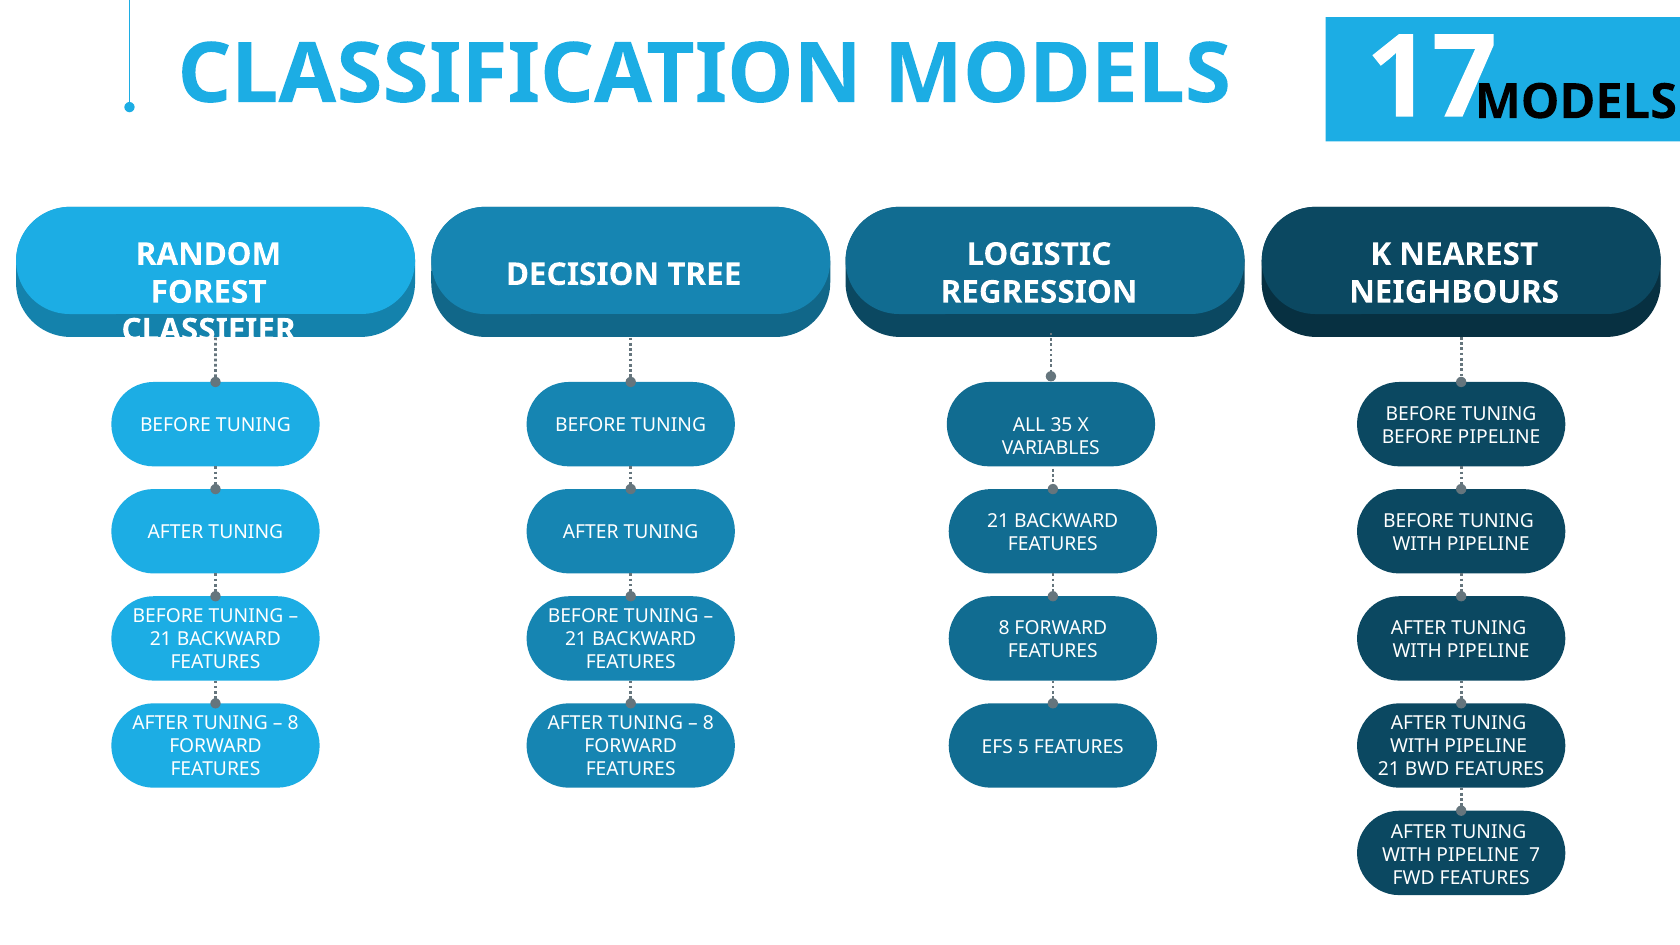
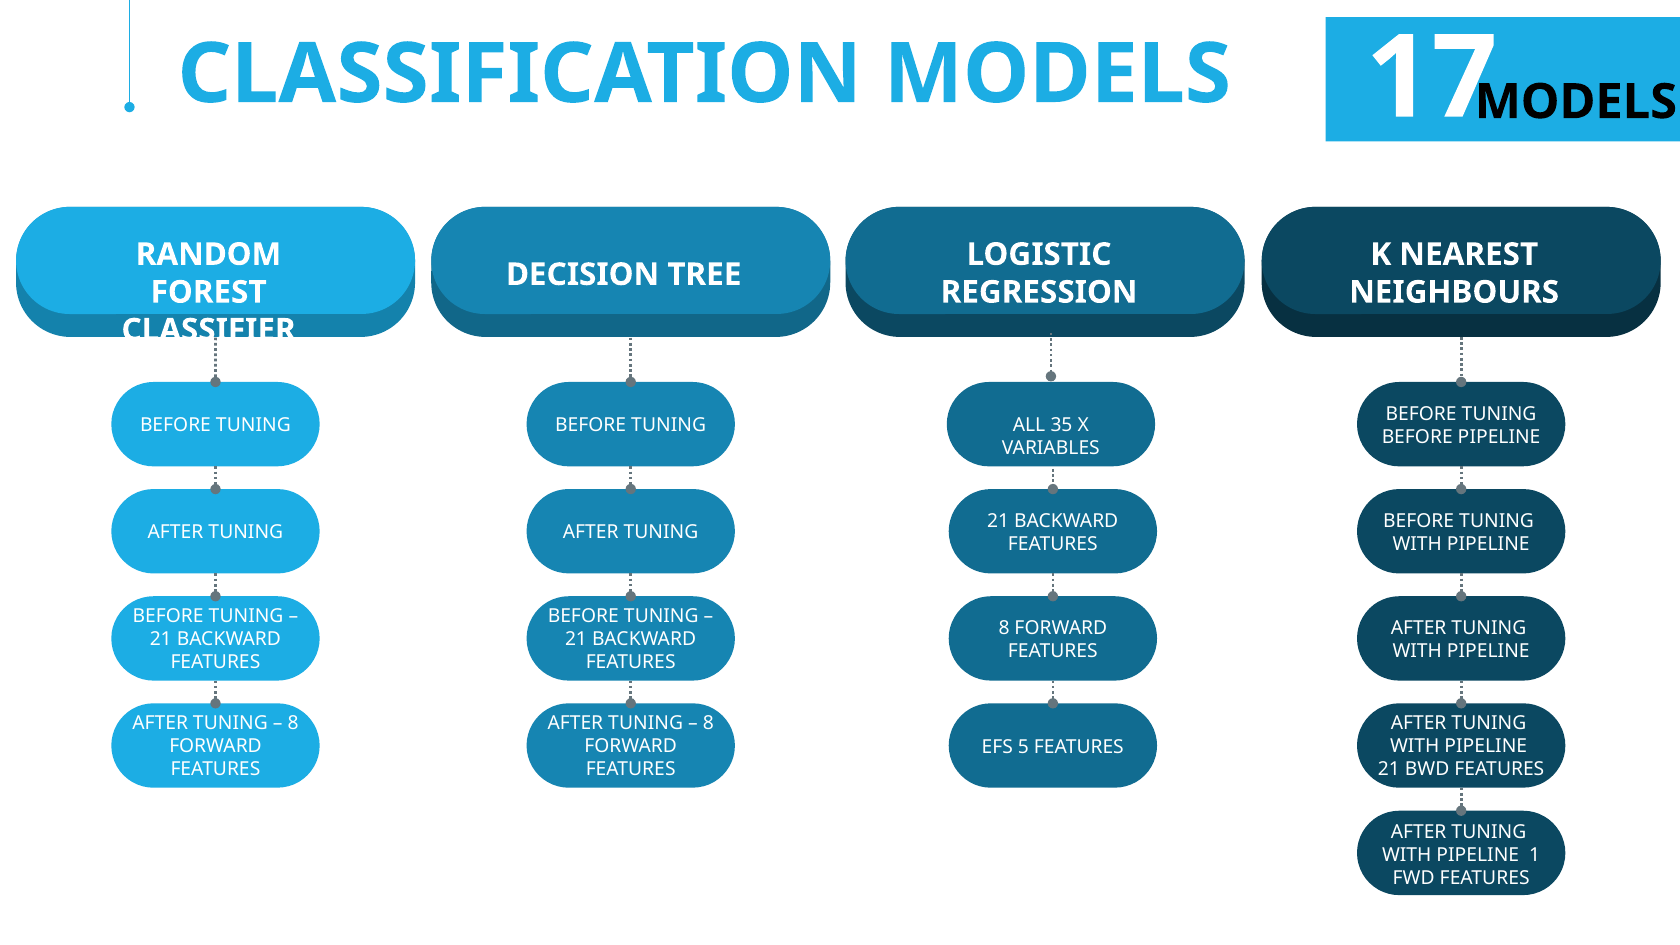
7: 7 -> 1 (1535, 855)
